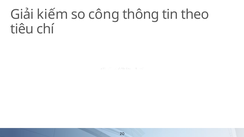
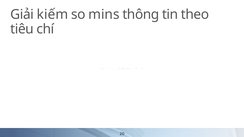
công: công -> mins (104, 14)
